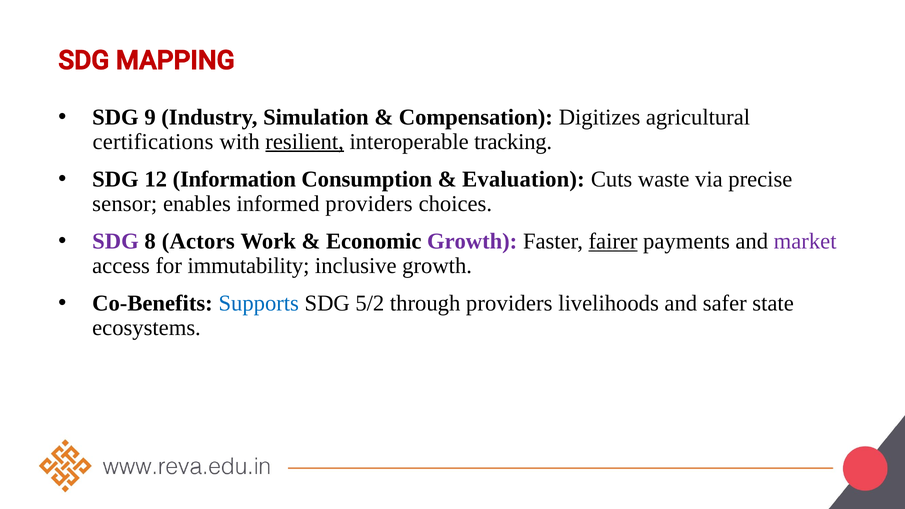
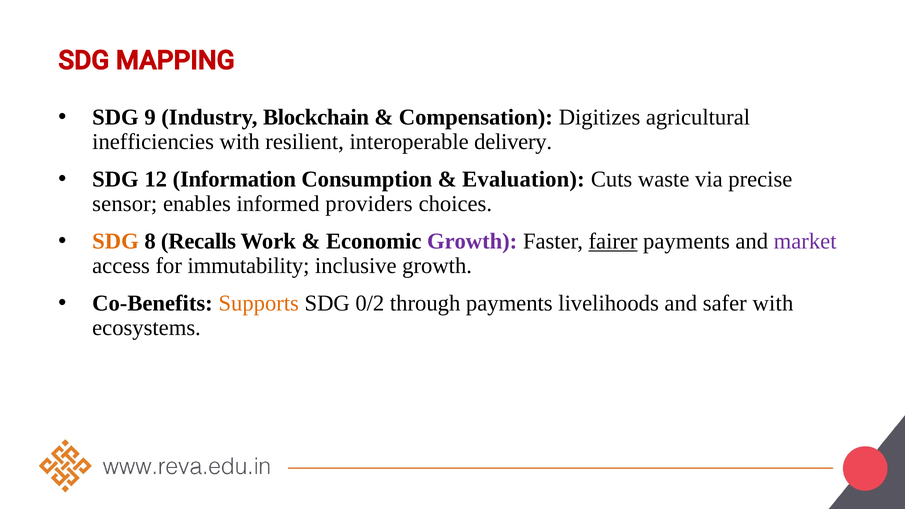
Simulation: Simulation -> Blockchain (316, 117)
certifications: certifications -> inefficiencies (153, 142)
resilient underline: present -> none (305, 142)
tracking: tracking -> delivery (513, 142)
SDG colour: purple -> orange (115, 241)
Actors: Actors -> Recalls (198, 241)
Supports colour: blue -> orange (259, 303)
5/2: 5/2 -> 0/2 (370, 303)
through providers: providers -> payments (509, 303)
safer state: state -> with (773, 303)
